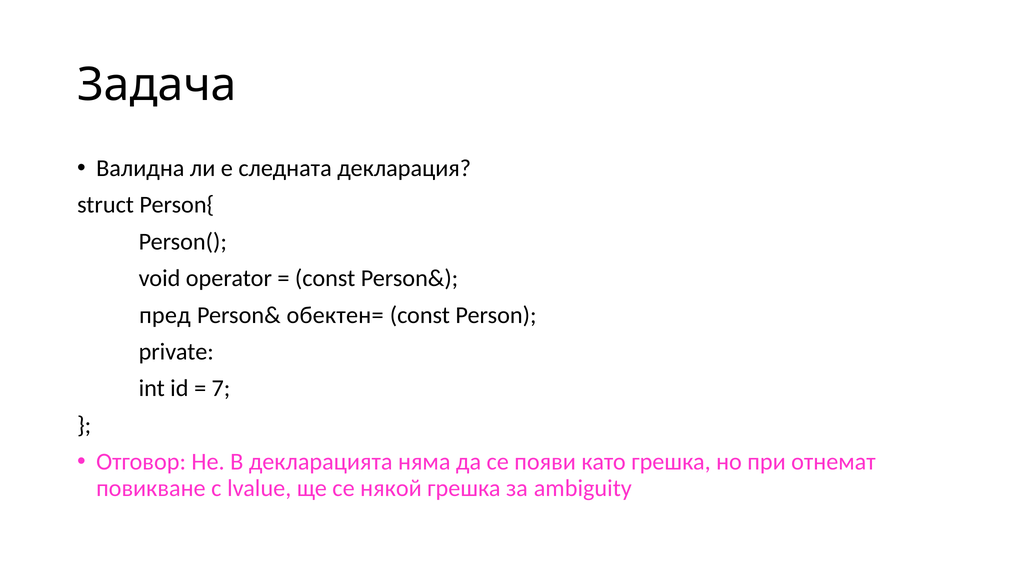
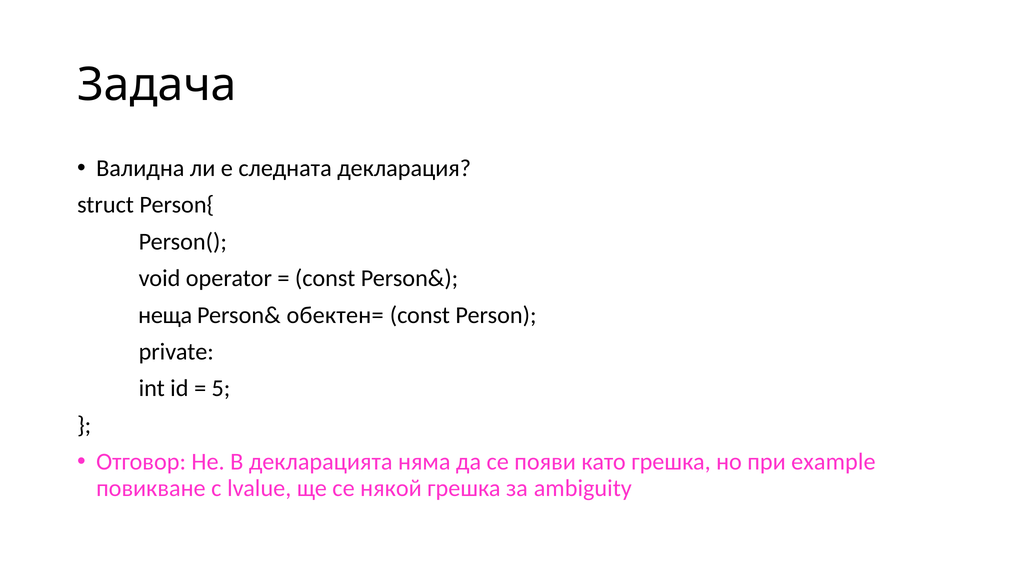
пред: пред -> неща (165, 315)
7: 7 -> 5 (221, 389)
отнемат: отнемат -> example (833, 462)
